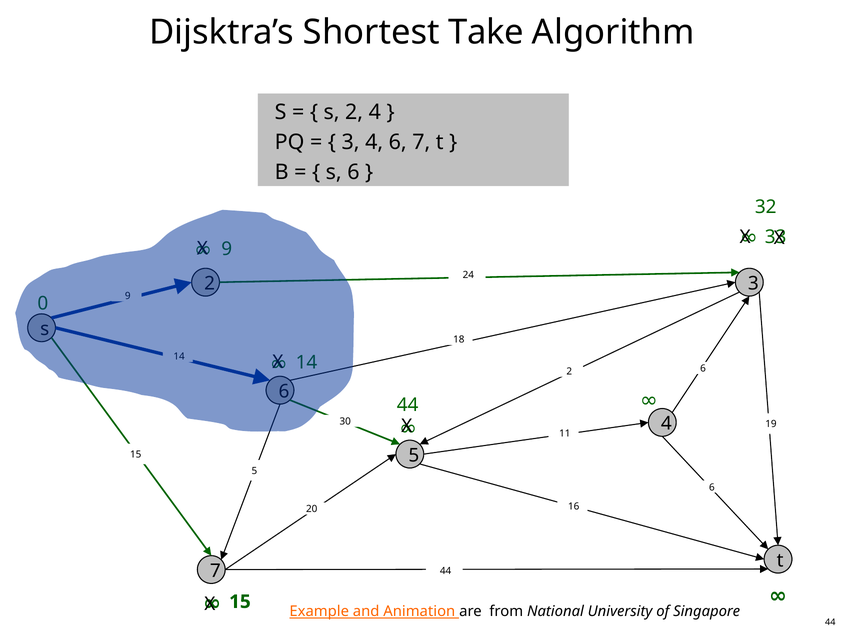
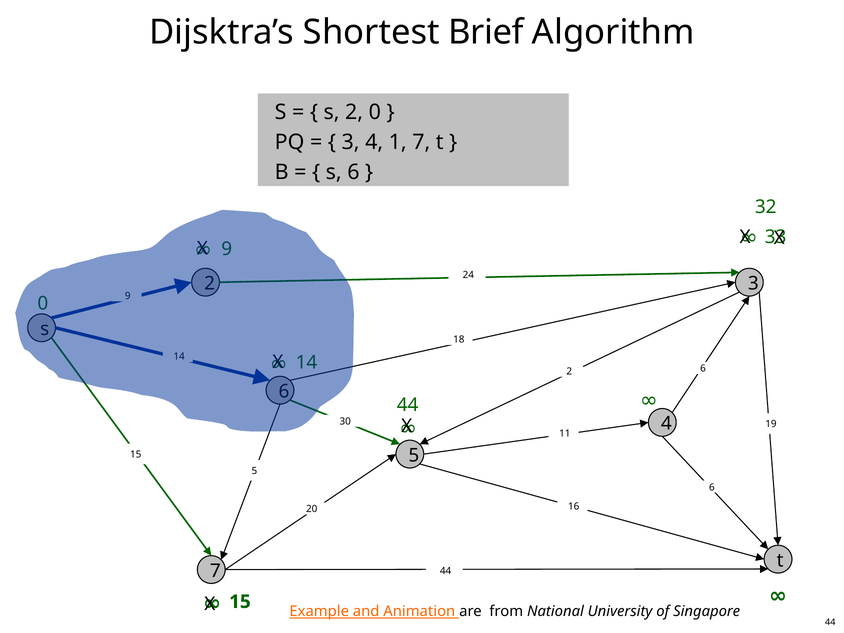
Take: Take -> Brief (486, 32)
2 4: 4 -> 0 (375, 112)
4 6: 6 -> 1 (398, 142)
